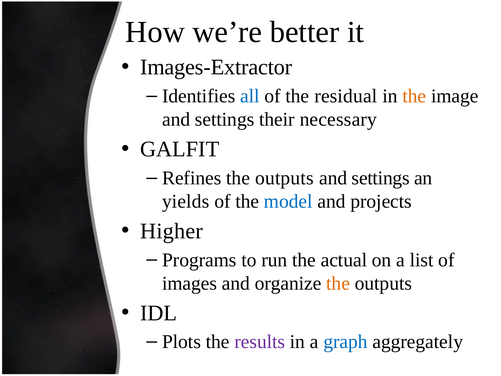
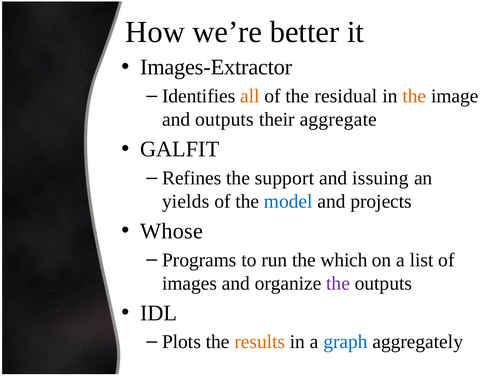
all colour: blue -> orange (250, 96)
settings: settings -> outputs (225, 119)
necessary: necessary -> aggregate (338, 119)
Refines the outputs: outputs -> support (284, 178)
settings: settings -> issuing (380, 178)
Higher: Higher -> Whose (172, 231)
actual: actual -> which (344, 260)
the colour: orange -> purple (338, 283)
results colour: purple -> orange (260, 342)
